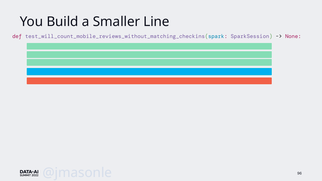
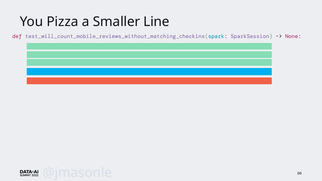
Build: Build -> Pizza (62, 22)
